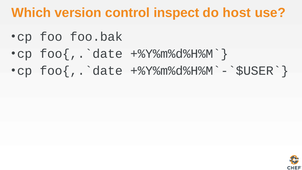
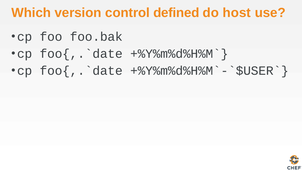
inspect: inspect -> defined (176, 13)
